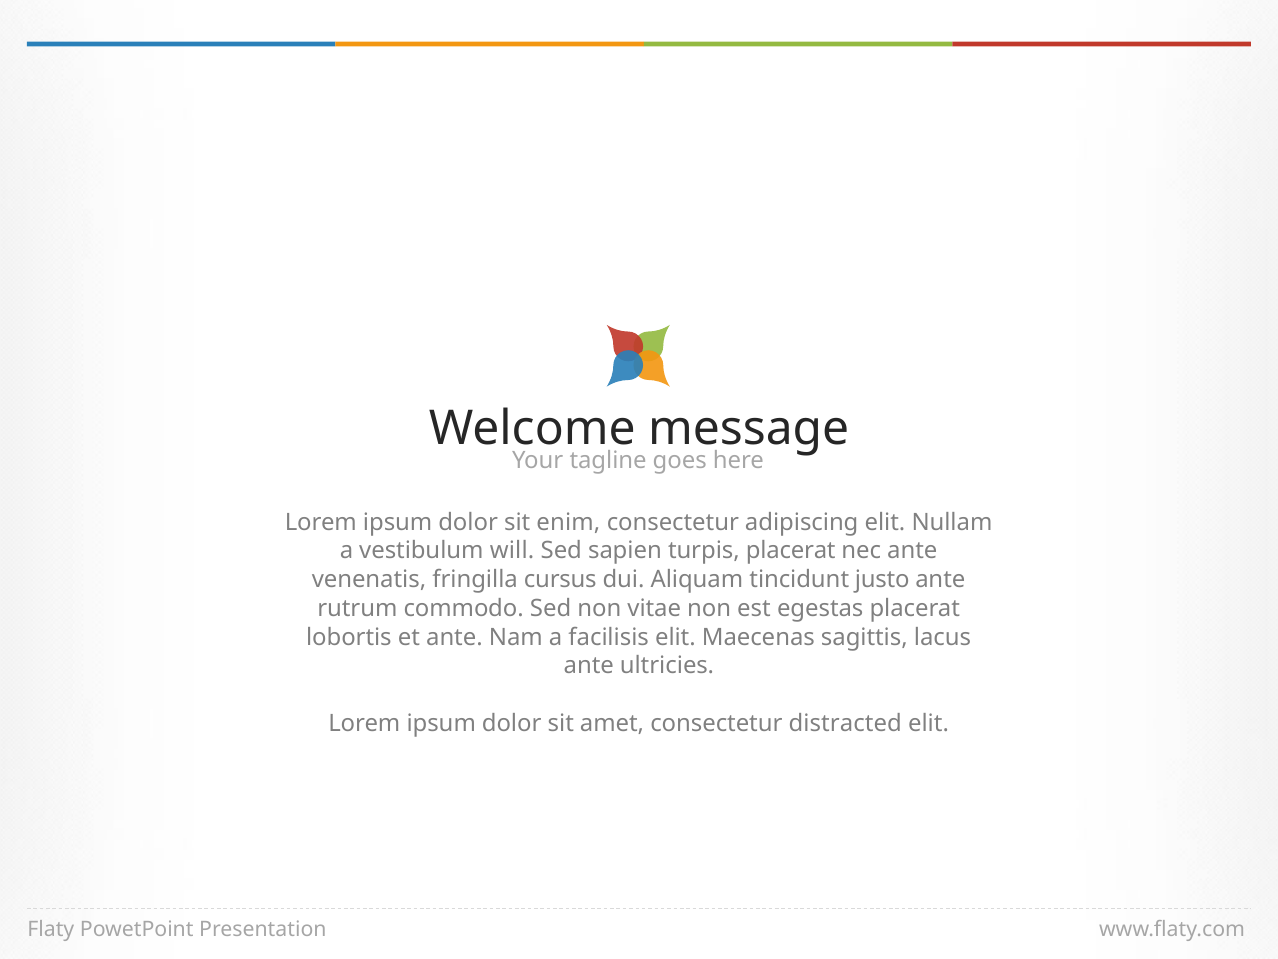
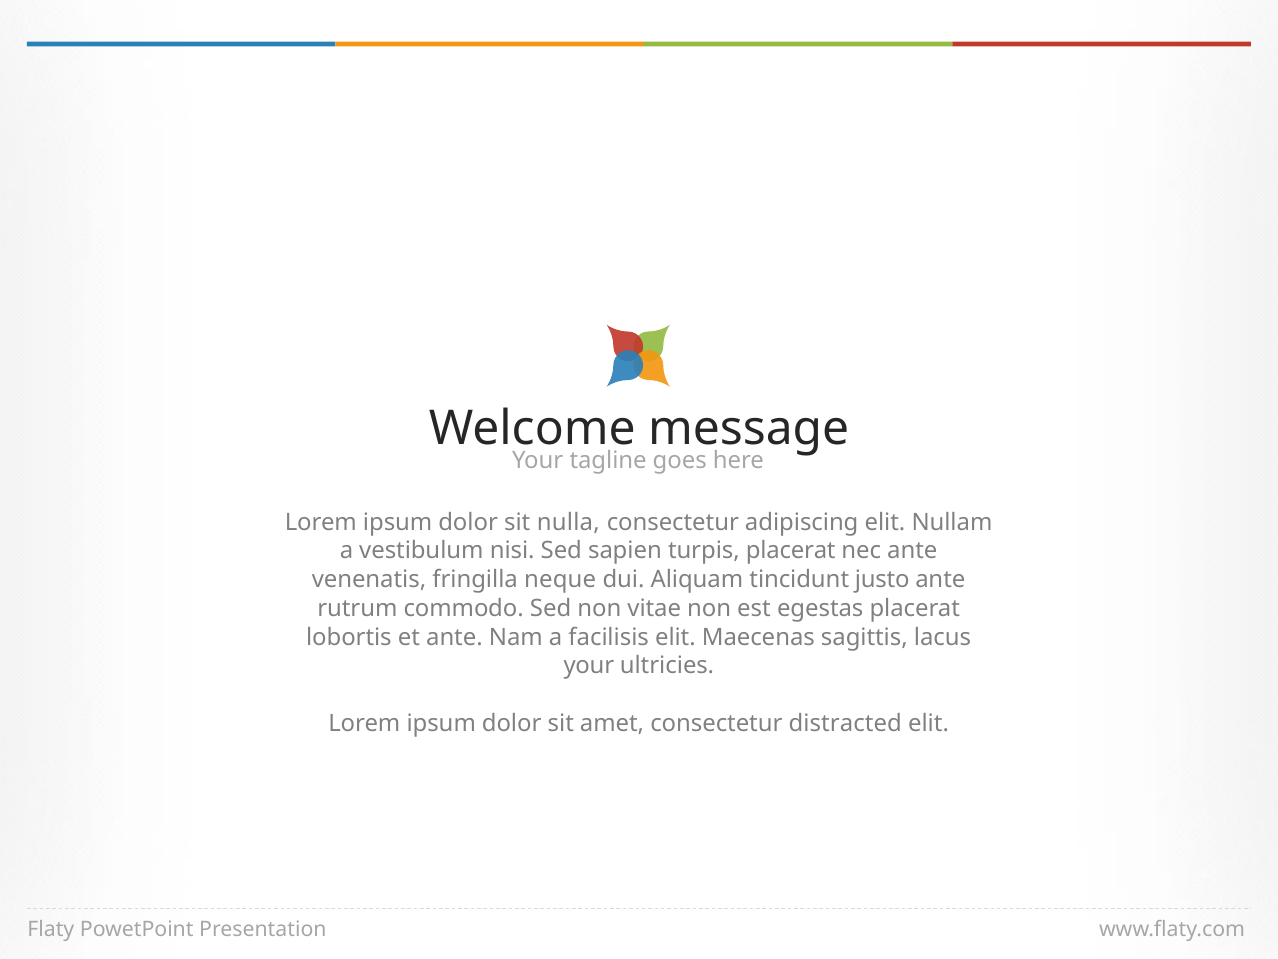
enim: enim -> nulla (568, 522)
will: will -> nisi (512, 551)
cursus: cursus -> neque (560, 579)
ante: ante -> your (589, 666)
